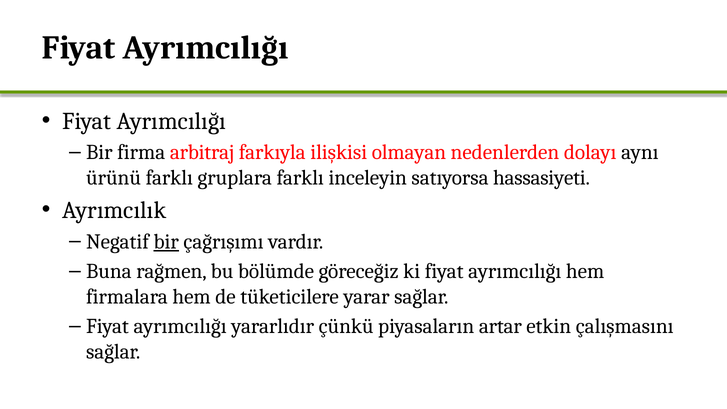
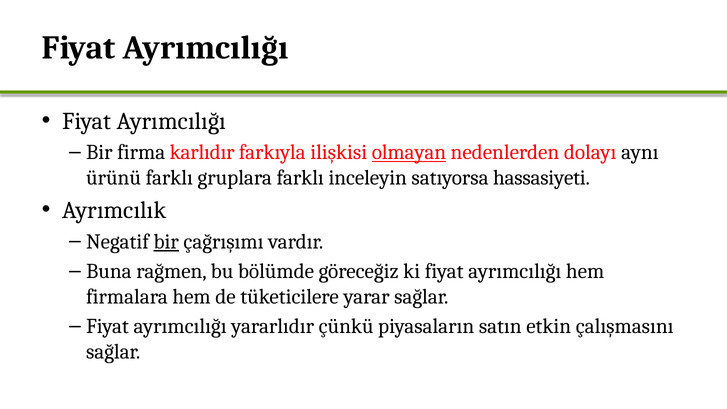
arbitraj: arbitraj -> karlıdır (202, 152)
olmayan underline: none -> present (409, 152)
artar: artar -> satın (500, 326)
